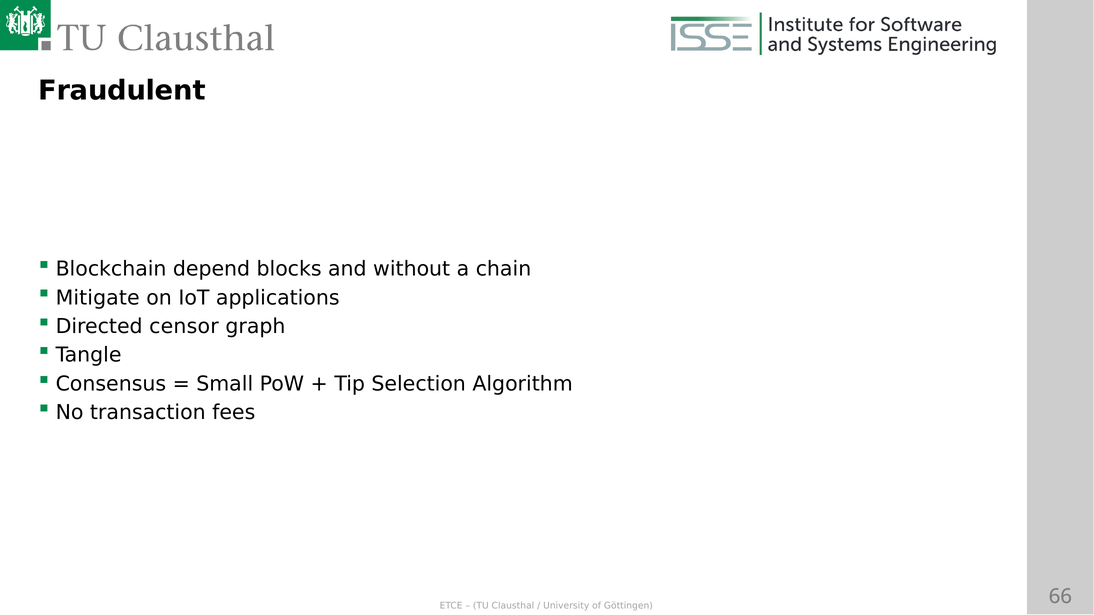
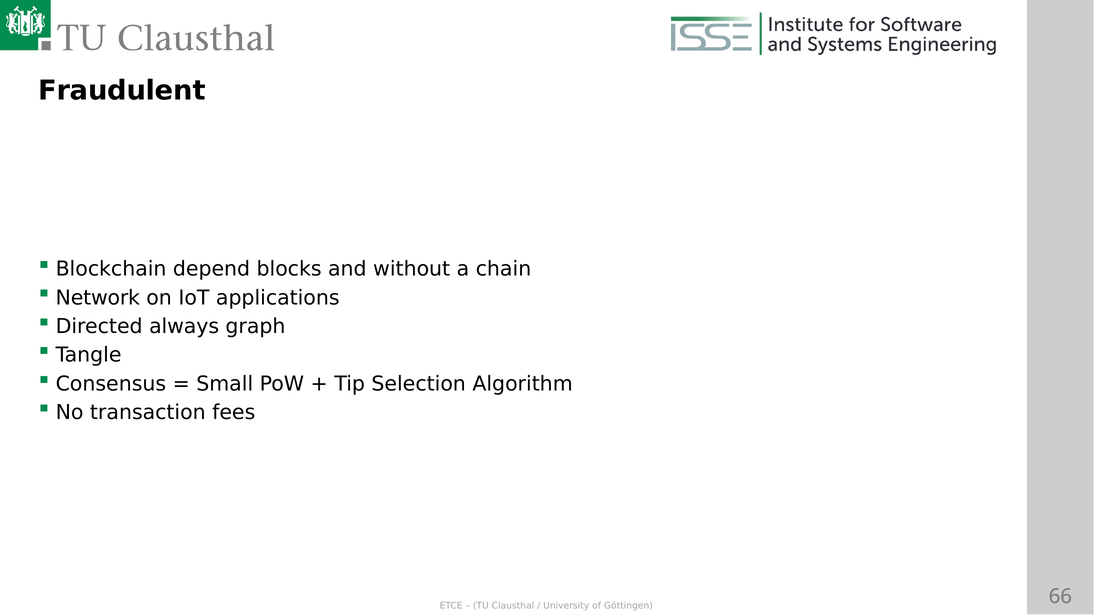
Mitigate: Mitigate -> Network (98, 298)
censor: censor -> always (184, 327)
